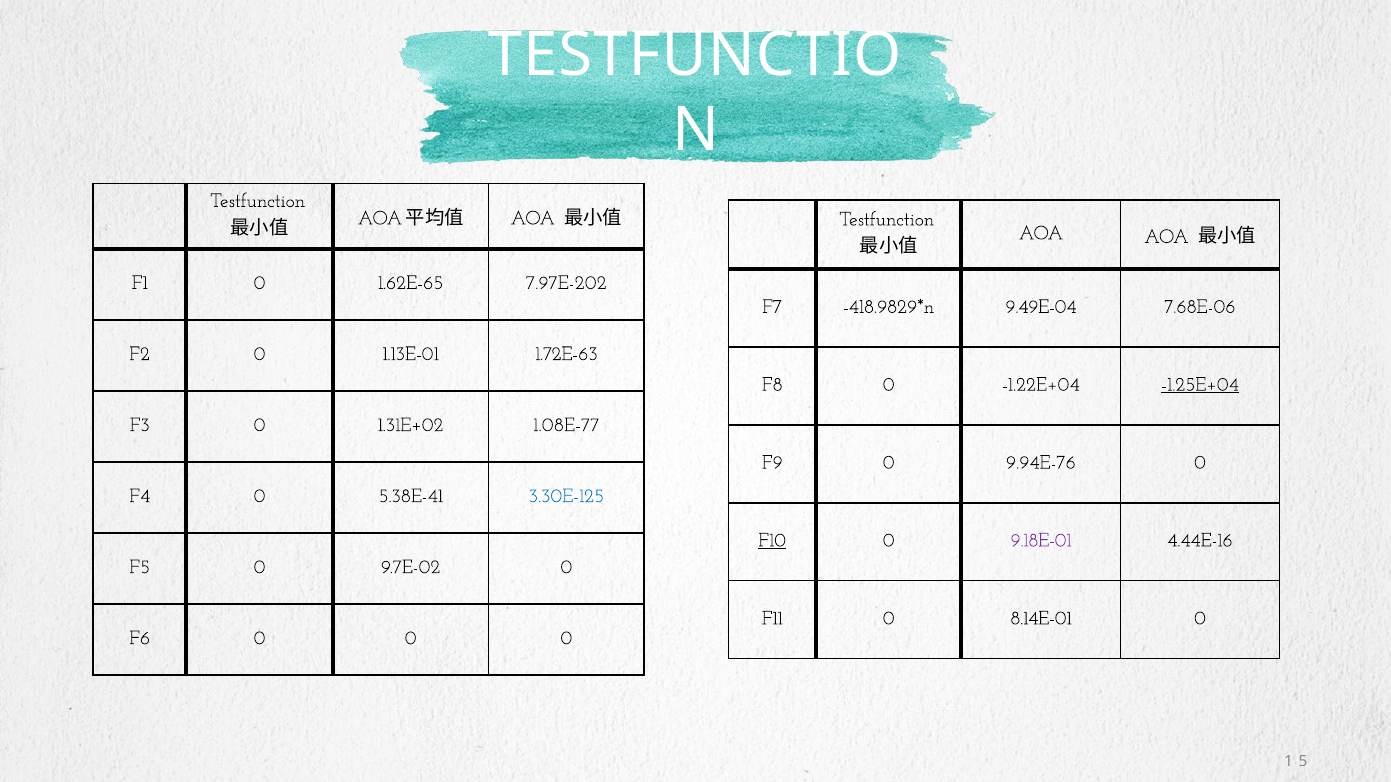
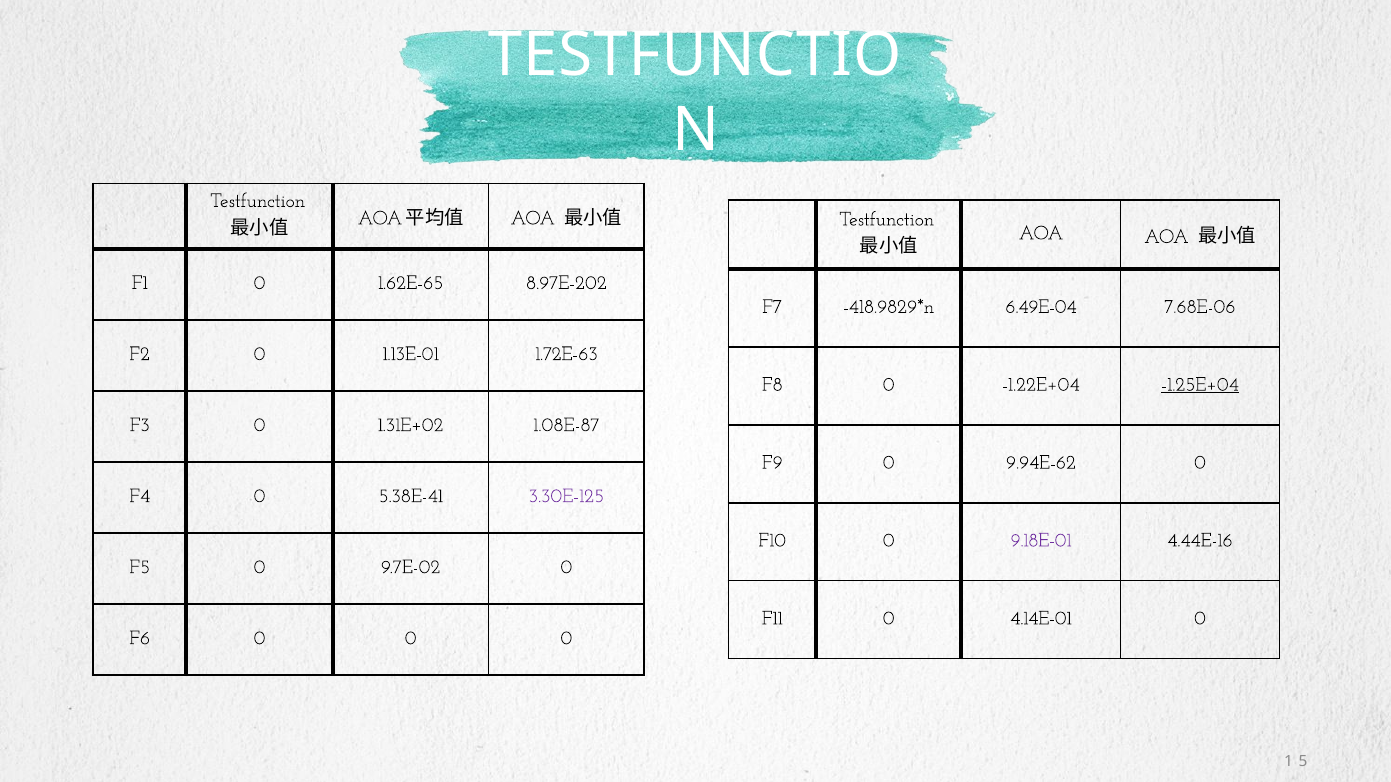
7.97E-202: 7.97E-202 -> 8.97E-202 (566, 283)
9.49E-04: 9.49E-04 -> 6.49E-04 (1041, 307)
1.08E-77: 1.08E-77 -> 1.08E-87 (566, 425)
9.94E-76: 9.94E-76 -> 9.94E-62 (1041, 462)
3.30E-125 colour: blue -> purple (566, 496)
F10 underline: present -> none (772, 540)
8.14E-01: 8.14E-01 -> 4.14E-01 (1041, 618)
